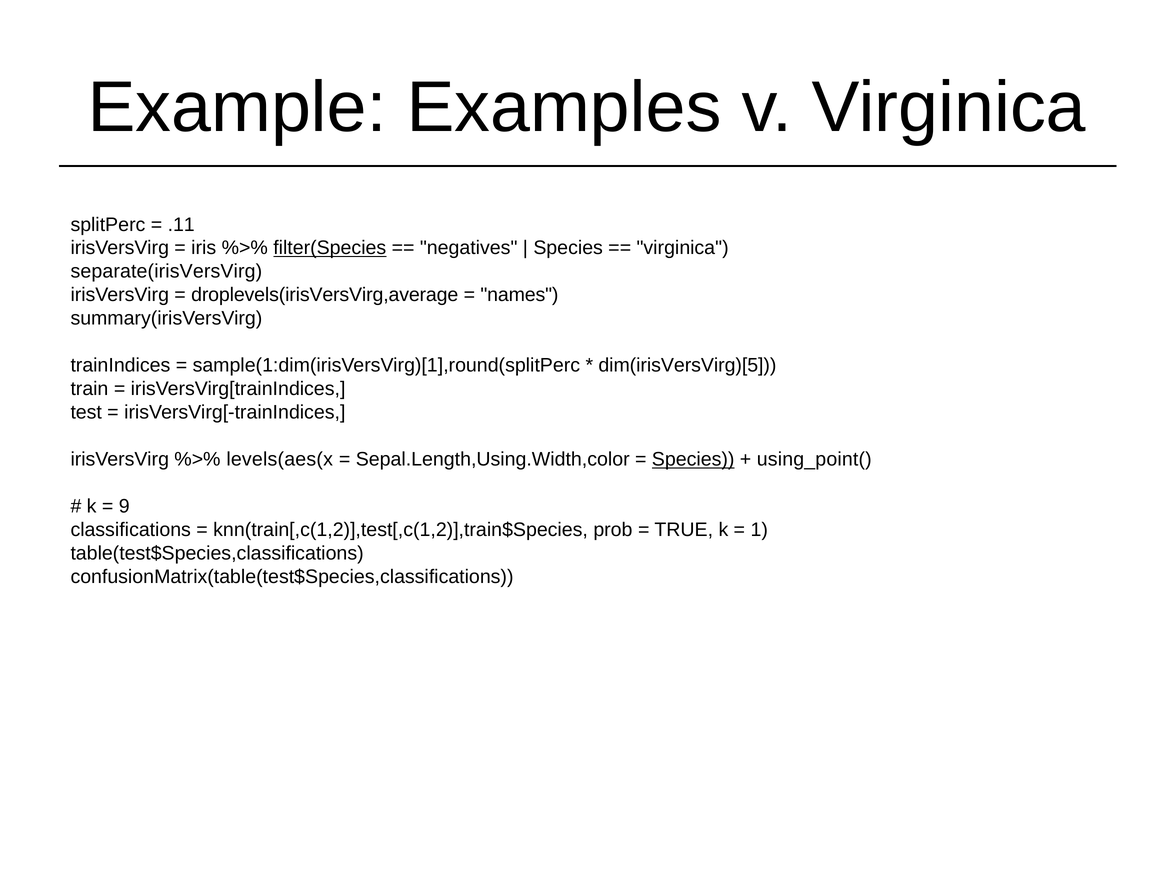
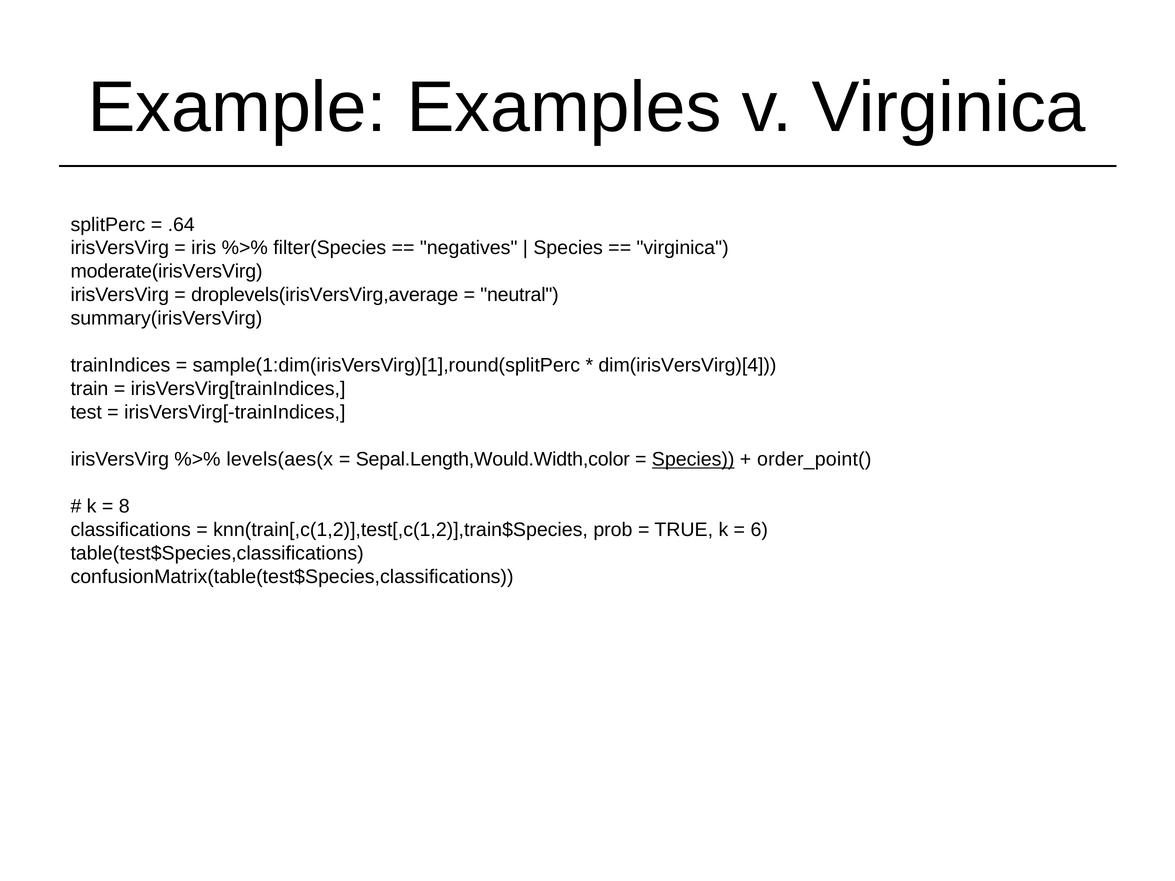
.11: .11 -> .64 (181, 225)
filter(Species underline: present -> none (330, 248)
separate(irisVersVirg: separate(irisVersVirg -> moderate(irisVersVirg (167, 272)
names: names -> neutral (519, 295)
dim(irisVersVirg)[5: dim(irisVersVirg)[5 -> dim(irisVersVirg)[4 (687, 366)
Sepal.Length,Using.Width,color: Sepal.Length,Using.Width,color -> Sepal.Length,Would.Width,color (493, 460)
using_point(: using_point( -> order_point( (814, 460)
9: 9 -> 8 (124, 507)
1: 1 -> 6 (759, 530)
